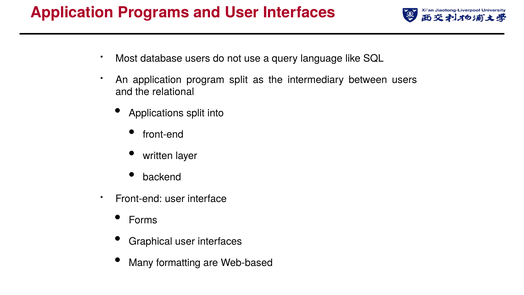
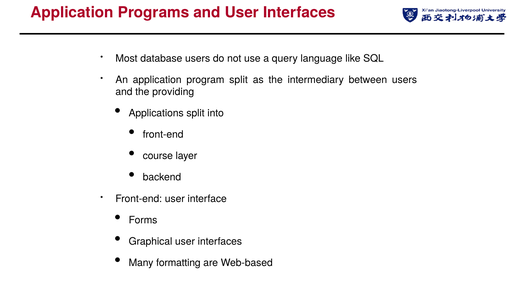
relational: relational -> providing (173, 92)
written: written -> course (158, 156)
